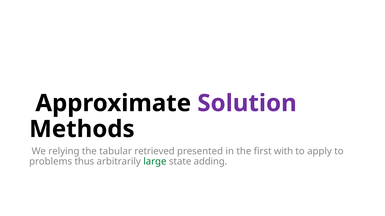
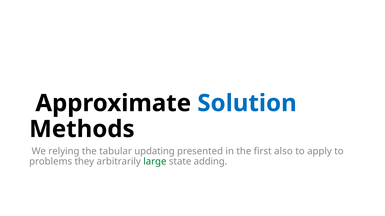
Solution colour: purple -> blue (247, 103)
retrieved: retrieved -> updating (155, 152)
with: with -> also (283, 152)
thus: thus -> they (84, 162)
